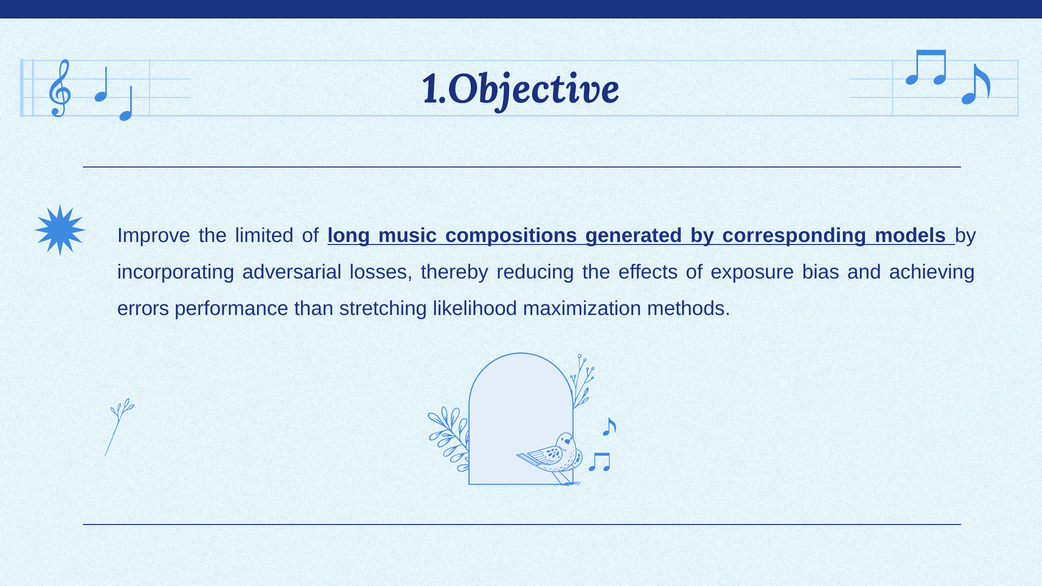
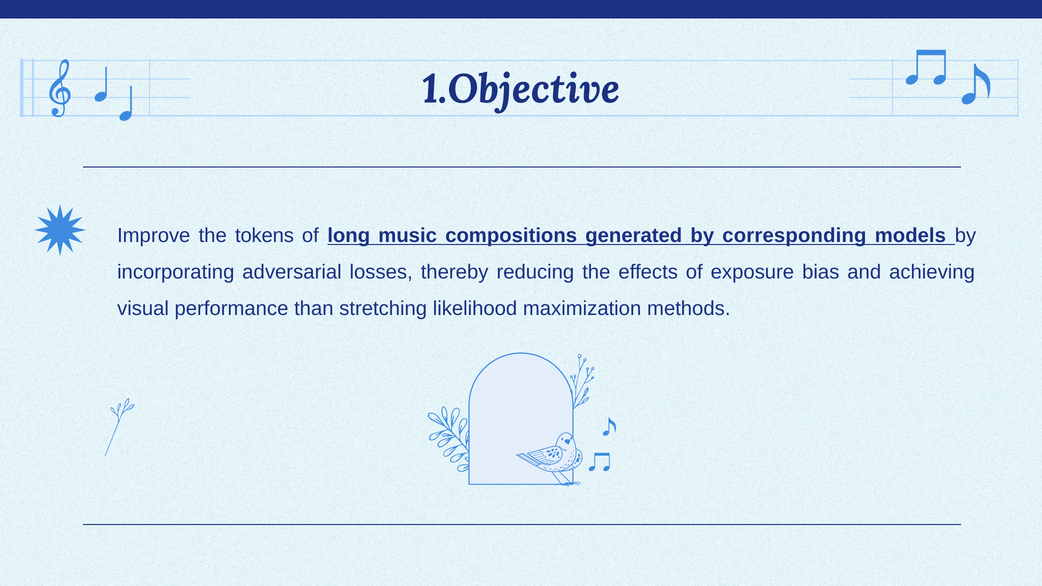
limited: limited -> tokens (264, 236)
errors: errors -> visual (143, 309)
